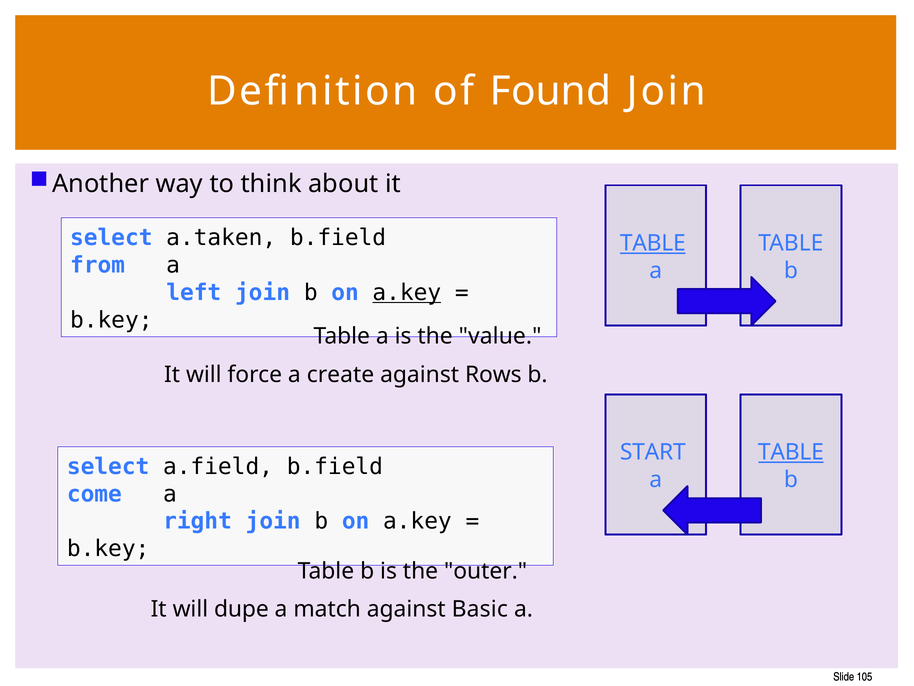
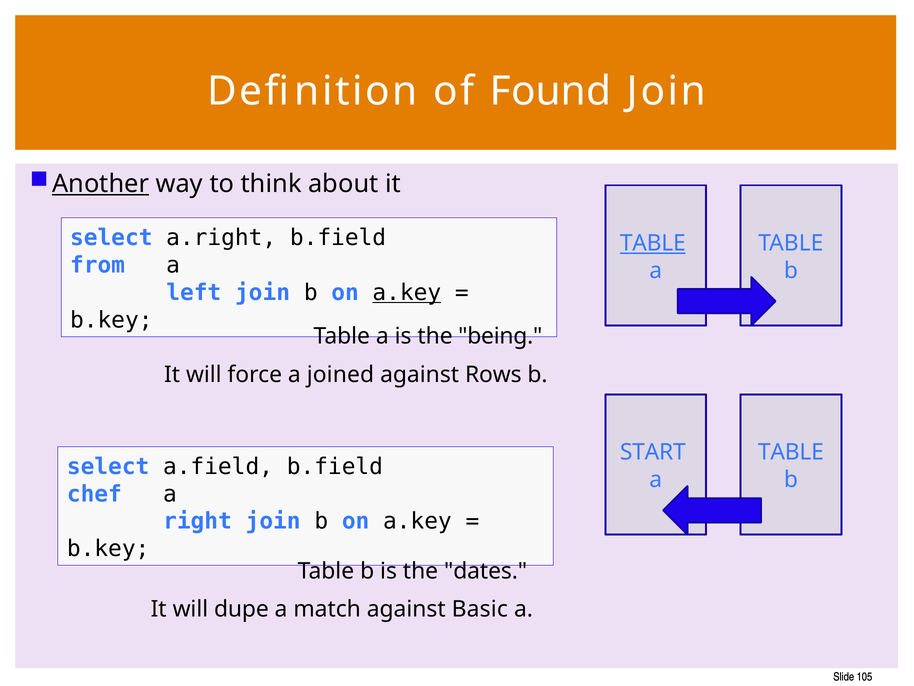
Another underline: none -> present (101, 184)
a.taken: a.taken -> a.right (221, 238)
value: value -> being (500, 336)
create: create -> joined (340, 374)
TABLE underline: present -> none (791, 452)
come: come -> chef (94, 494)
outer: outer -> dates (486, 571)
